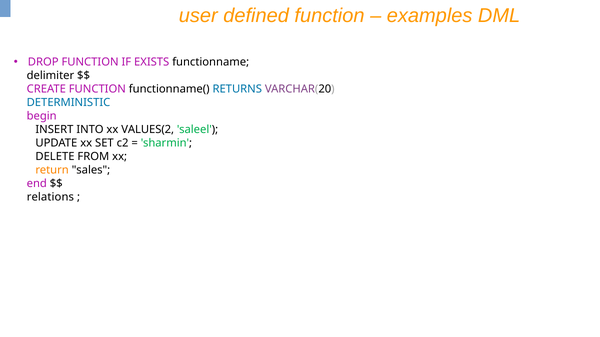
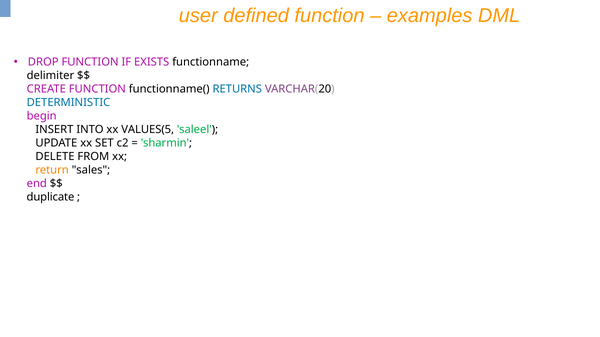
VALUES(2: VALUES(2 -> VALUES(5 (148, 130)
relations: relations -> duplicate (50, 197)
